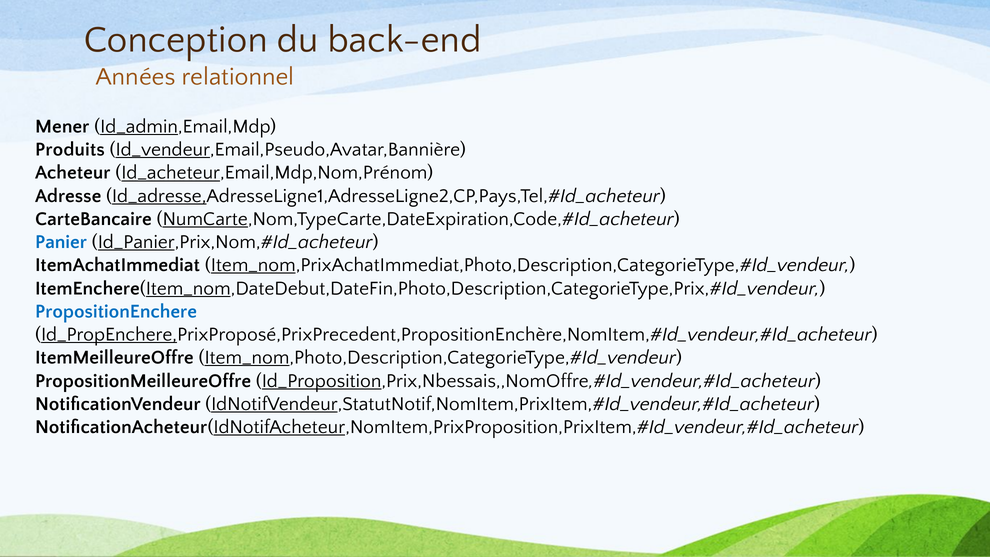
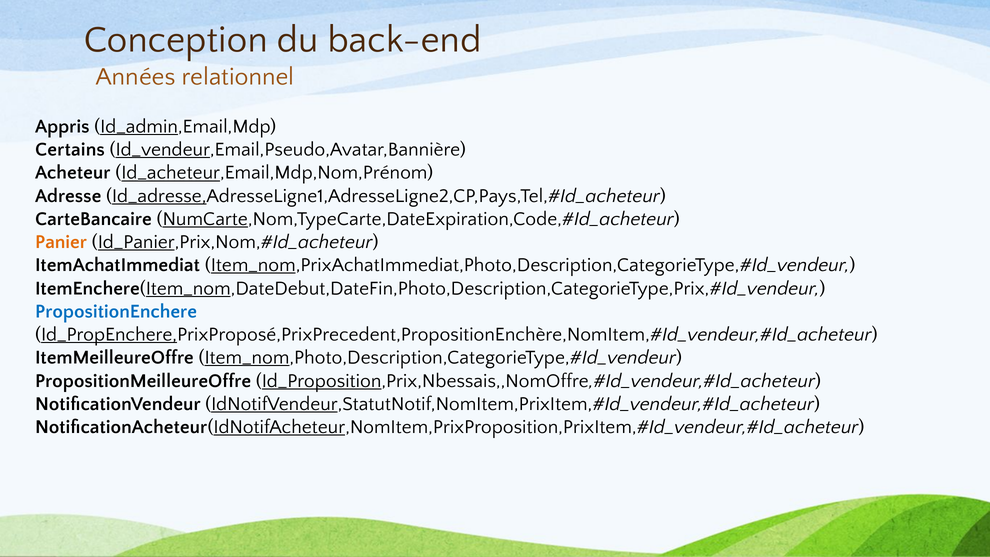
Mener: Mener -> Appris (62, 126)
Produits: Produits -> Certains (70, 149)
Panier colour: blue -> orange (61, 242)
